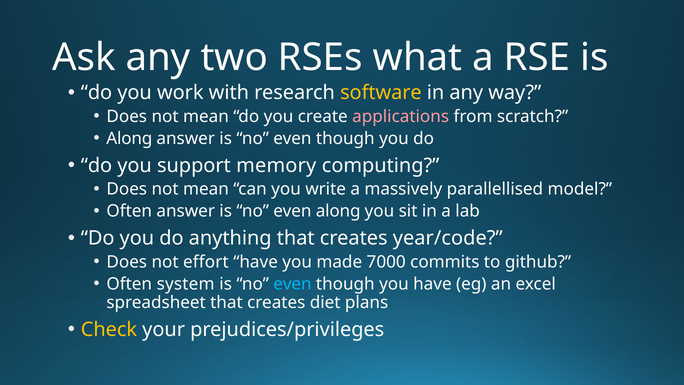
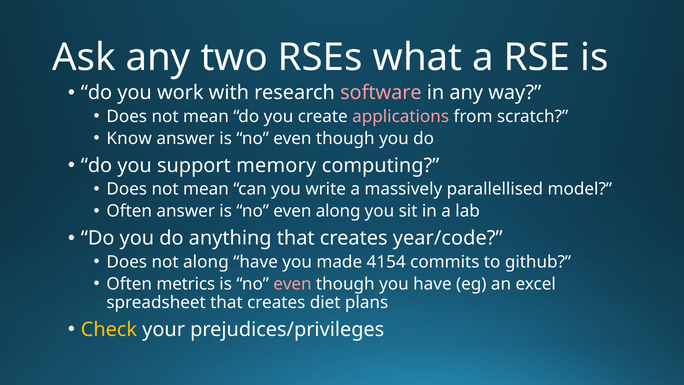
software colour: yellow -> pink (381, 93)
Along: Along -> Know (129, 138)
not effort: effort -> along (206, 262)
7000: 7000 -> 4154 (386, 262)
system: system -> metrics (186, 284)
even colour: light blue -> pink (292, 284)
